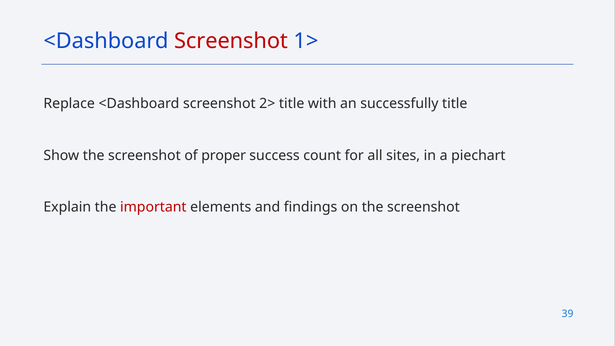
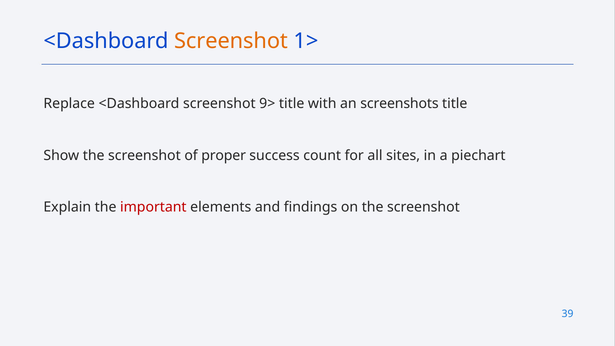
Screenshot colour: red -> orange (231, 41)
2>: 2> -> 9> (267, 104)
successfully: successfully -> screenshots (399, 104)
